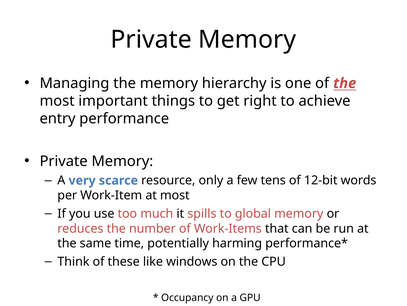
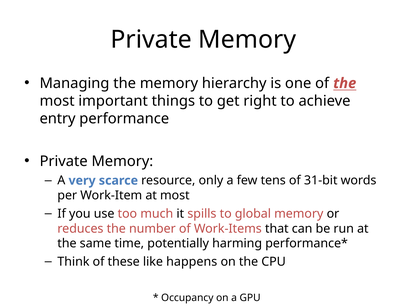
12-bit: 12-bit -> 31-bit (321, 180)
windows: windows -> happens (192, 261)
